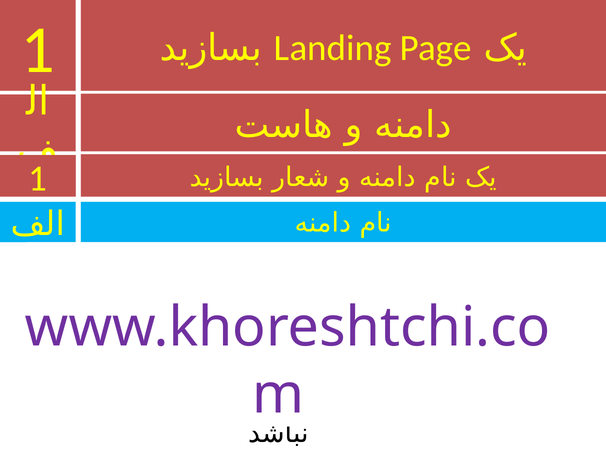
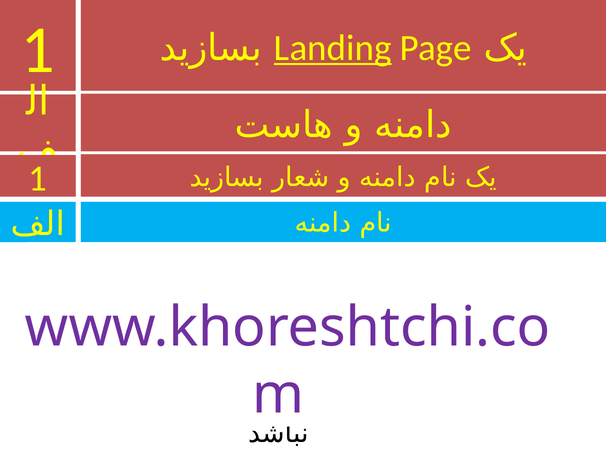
Landing underline: none -> present (333, 48)
